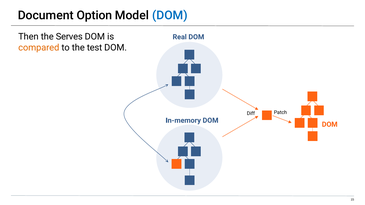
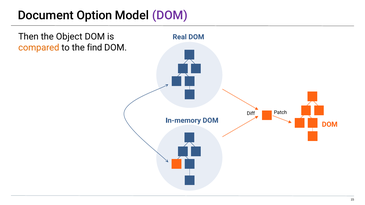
DOM colour: blue -> purple (170, 15)
Serves: Serves -> Object (69, 37)
test: test -> find (95, 48)
